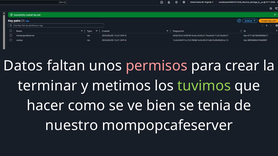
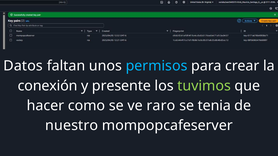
permisos colour: pink -> light blue (157, 66)
terminar: terminar -> conexión (48, 86)
metimos: metimos -> presente (121, 86)
bien: bien -> raro (161, 106)
